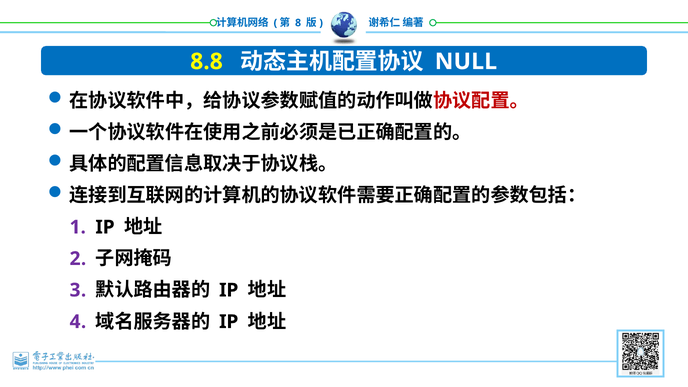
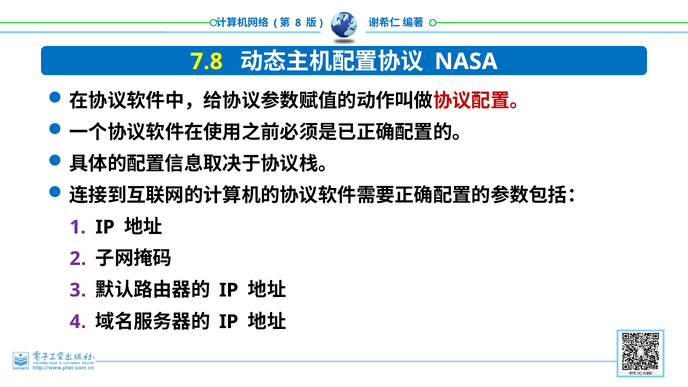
8.8: 8.8 -> 7.8 (206, 62)
NULL: NULL -> NASA (466, 62)
